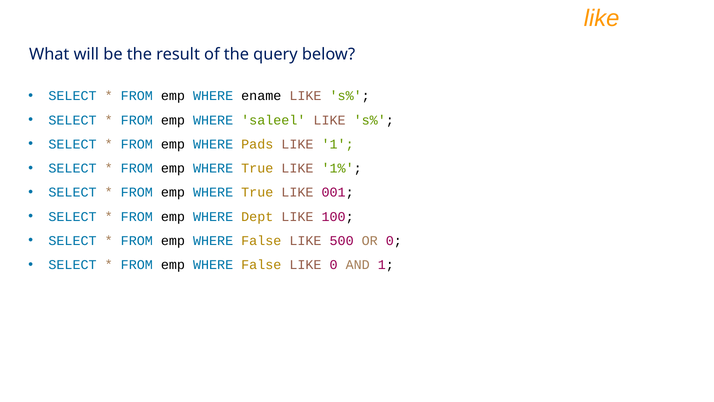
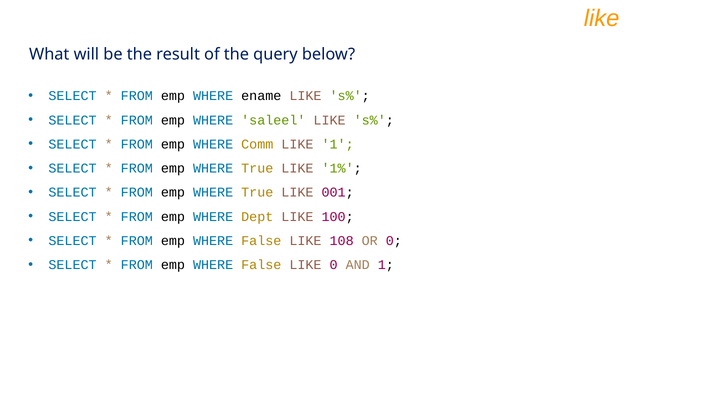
Pads: Pads -> Comm (257, 144)
500: 500 -> 108 (342, 241)
